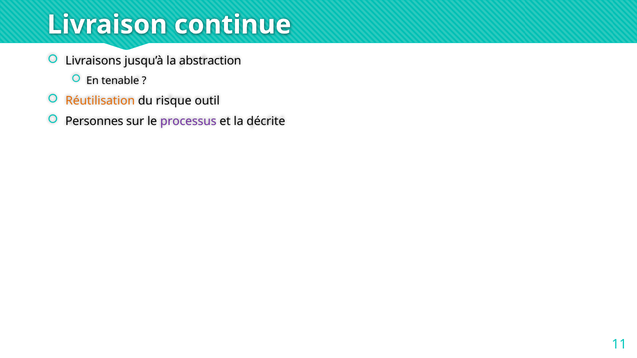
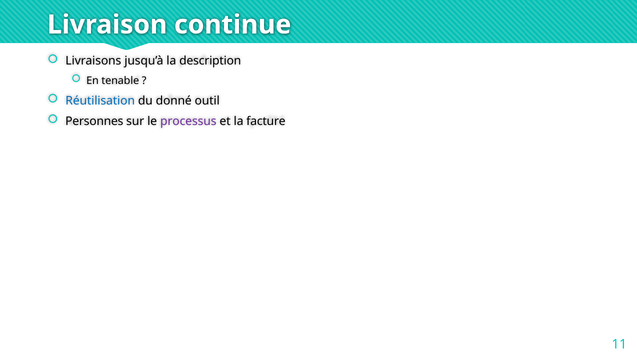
abstraction: abstraction -> description (210, 61)
Réutilisation colour: orange -> blue (100, 101)
risque: risque -> donné (174, 101)
décrite: décrite -> facture (266, 121)
